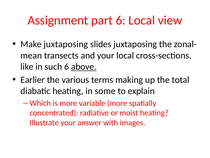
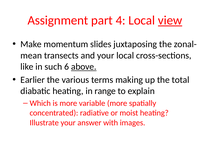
part 6: 6 -> 4 (121, 20)
view underline: none -> present (170, 20)
Make juxtaposing: juxtaposing -> momentum (66, 44)
some: some -> range (105, 91)
